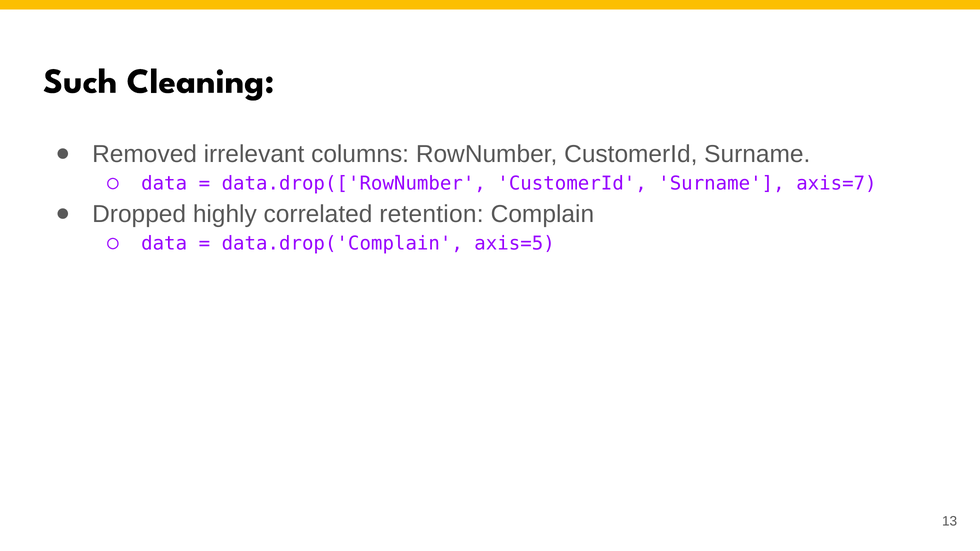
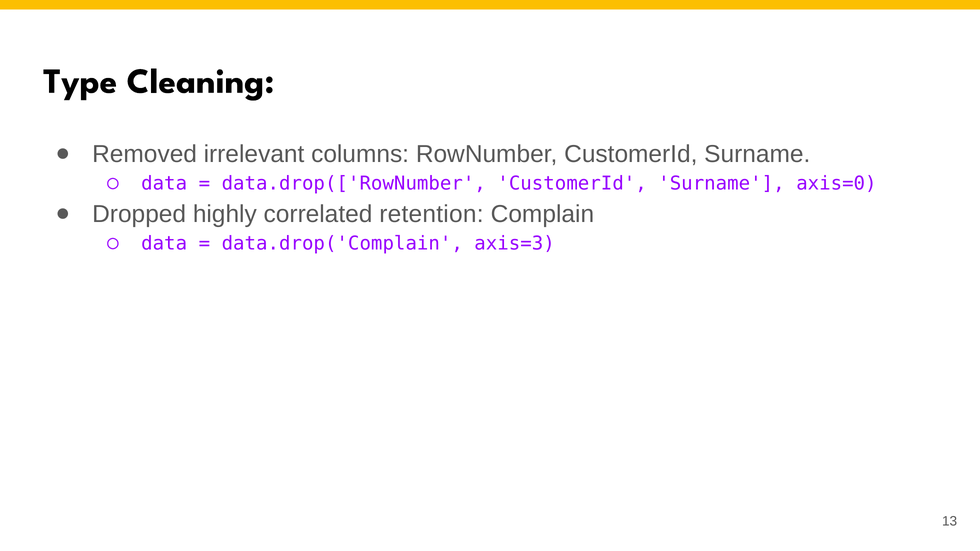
Such: Such -> Type (80, 81)
axis=7: axis=7 -> axis=0 (836, 183)
axis=5: axis=5 -> axis=3 (515, 243)
